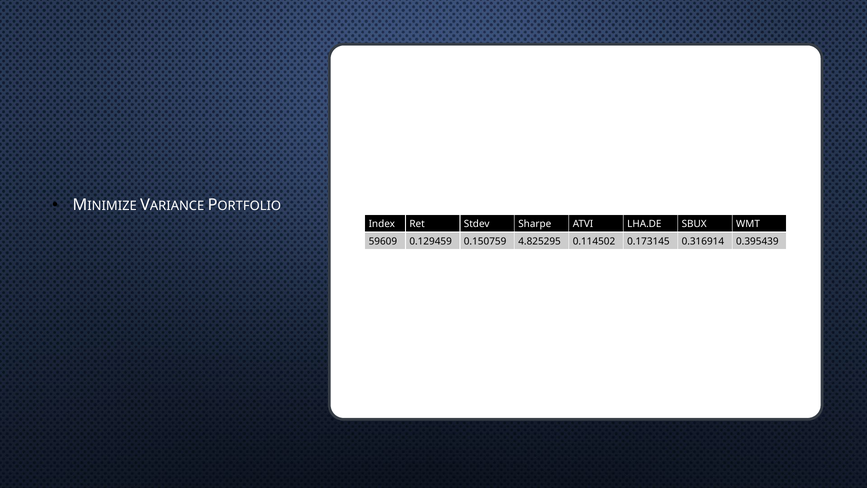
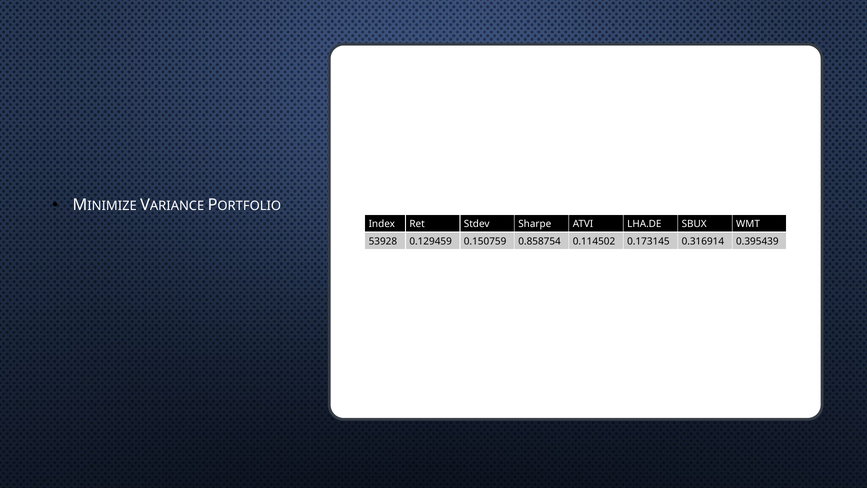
59609: 59609 -> 53928 (383, 241)
4.825295: 4.825295 -> 0.858754 (540, 241)
